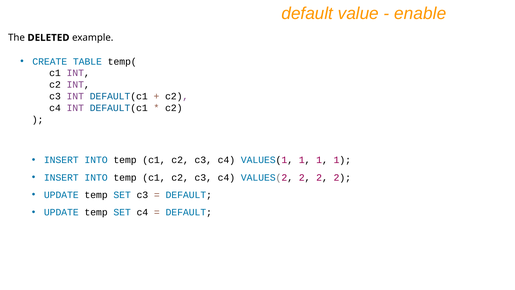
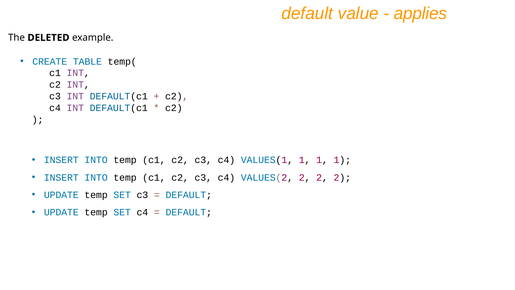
enable: enable -> applies (420, 13)
